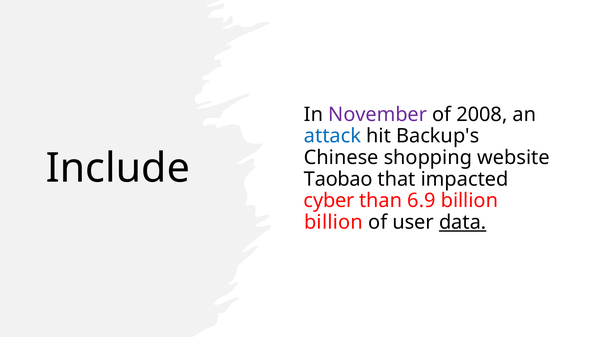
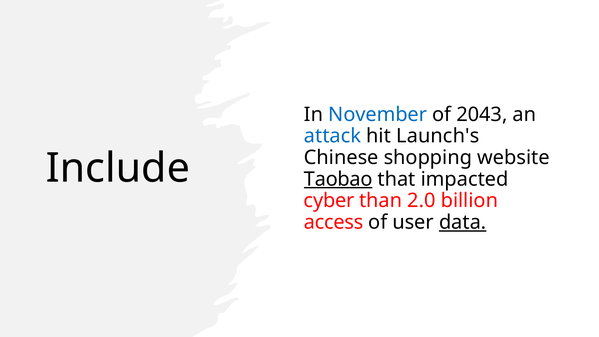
November colour: purple -> blue (378, 114)
2008: 2008 -> 2043 (482, 114)
Backup's: Backup's -> Launch's (438, 136)
Taobao underline: none -> present (338, 179)
6.9: 6.9 -> 2.0 (421, 201)
billion: billion -> access (334, 222)
